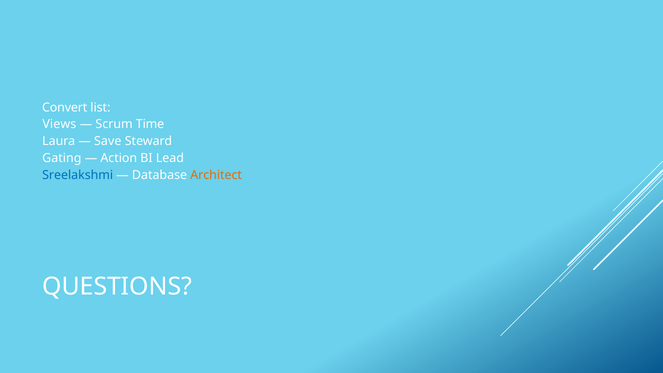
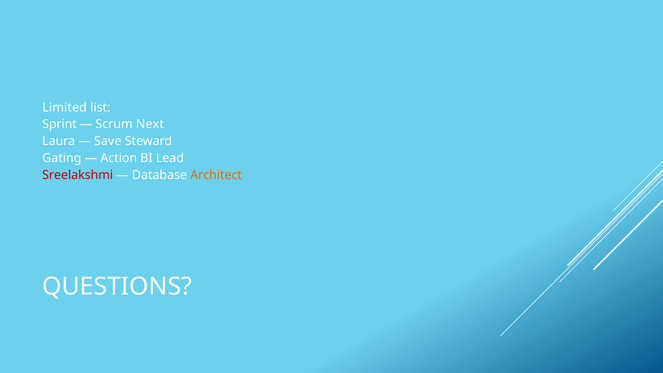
Convert: Convert -> Limited (65, 107)
Views: Views -> Sprint (59, 124)
Time: Time -> Next (150, 124)
Sreelakshmi colour: blue -> red (78, 175)
